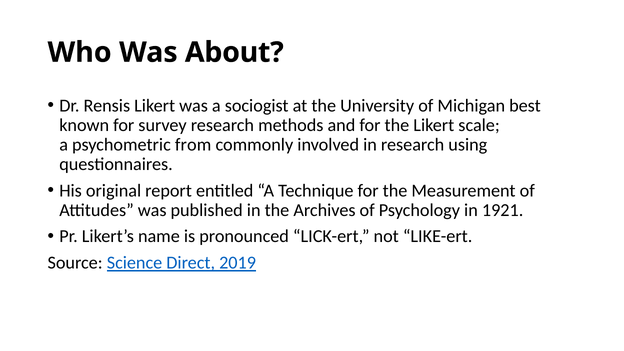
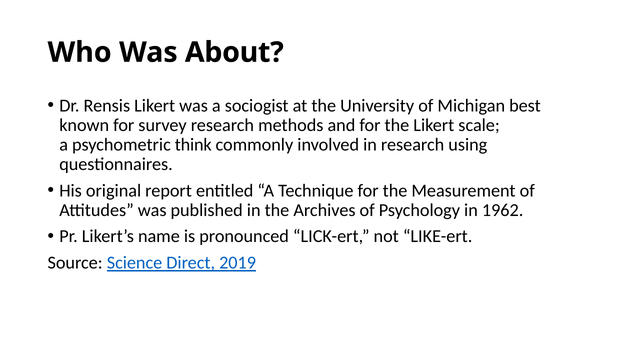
from: from -> think (193, 145)
1921: 1921 -> 1962 (503, 210)
